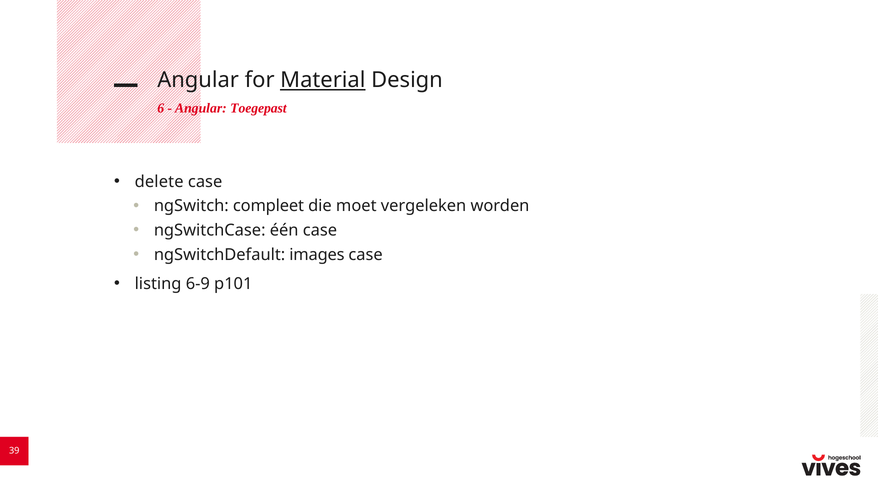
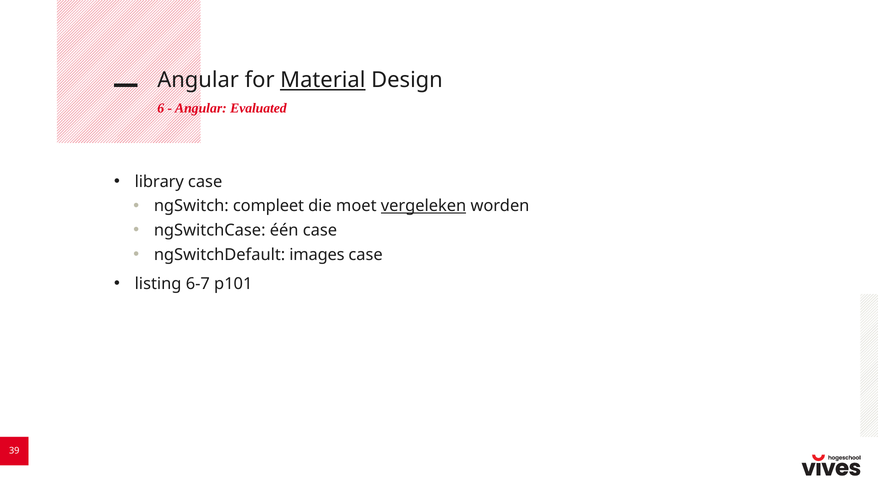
Toegepast: Toegepast -> Evaluated (258, 108)
delete: delete -> library (159, 182)
vergeleken underline: none -> present (424, 206)
6-9: 6-9 -> 6-7 (198, 284)
